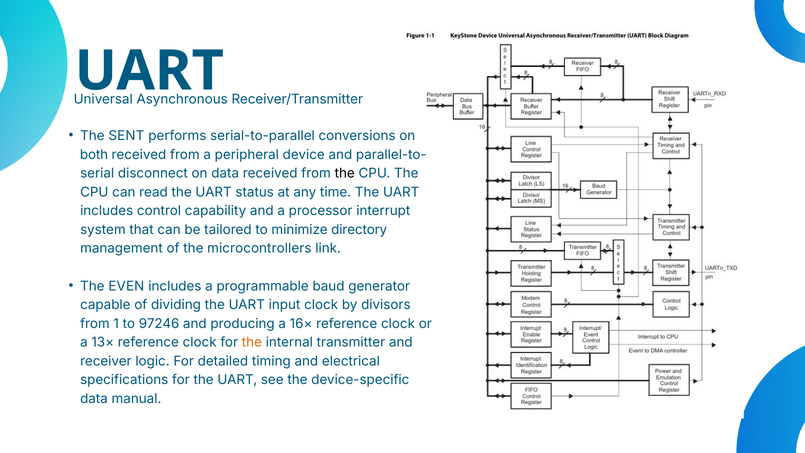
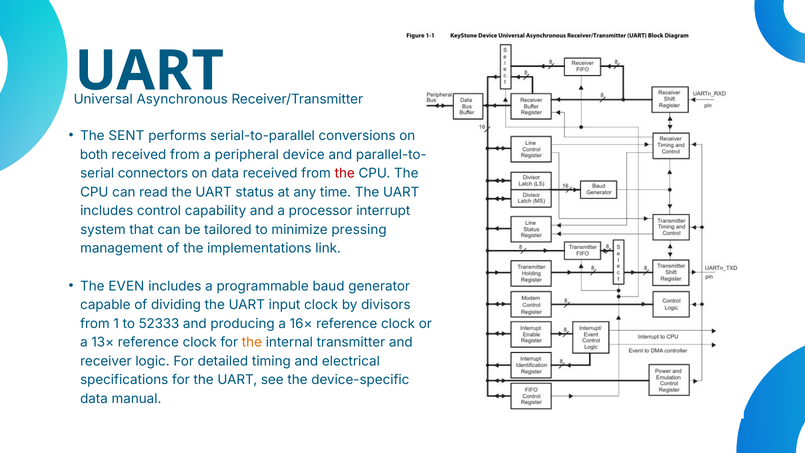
disconnect: disconnect -> connectors (153, 173)
the colour: black -> red (345, 173)
directory: directory -> pressing (359, 230)
microcontrollers: microcontrollers -> implementations (259, 248)
97246: 97246 -> 52333 (159, 324)
